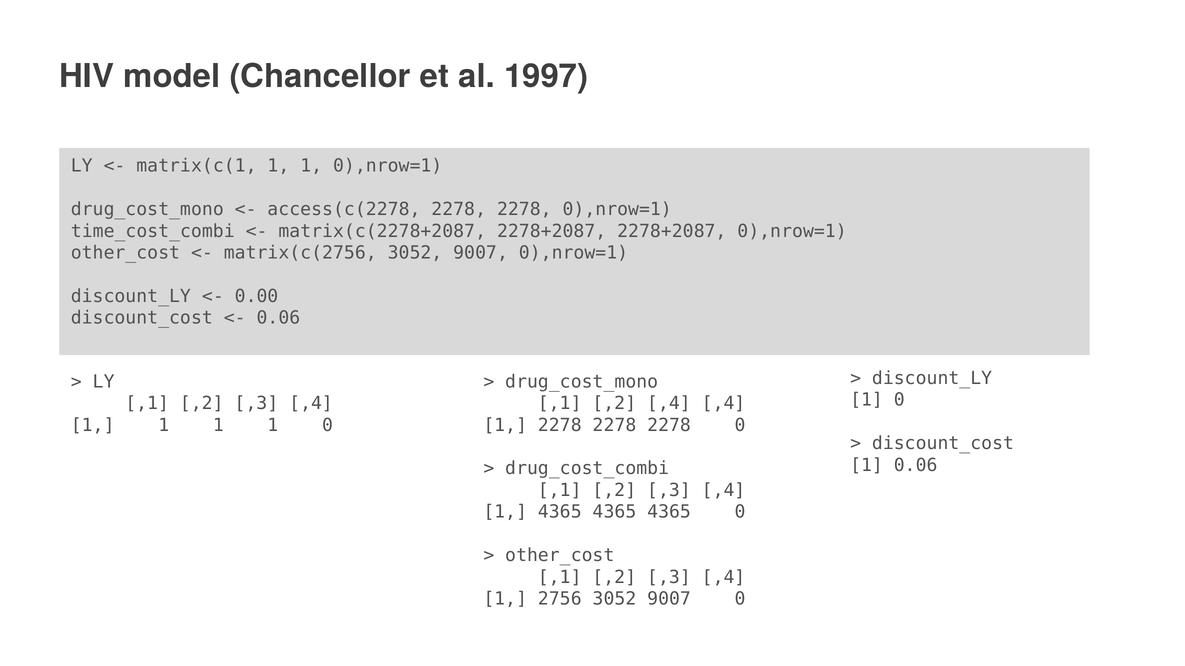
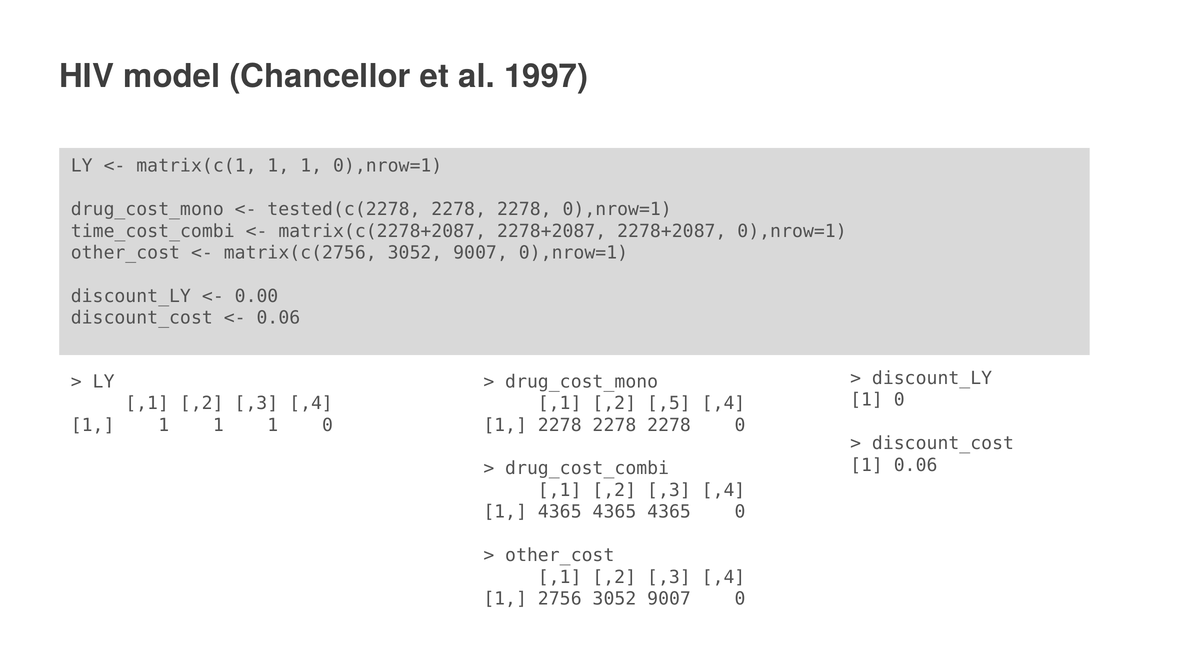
access(c(2278: access(c(2278 -> tested(c(2278 (344, 210)
,2 ,4: ,4 -> ,5 (669, 404)
